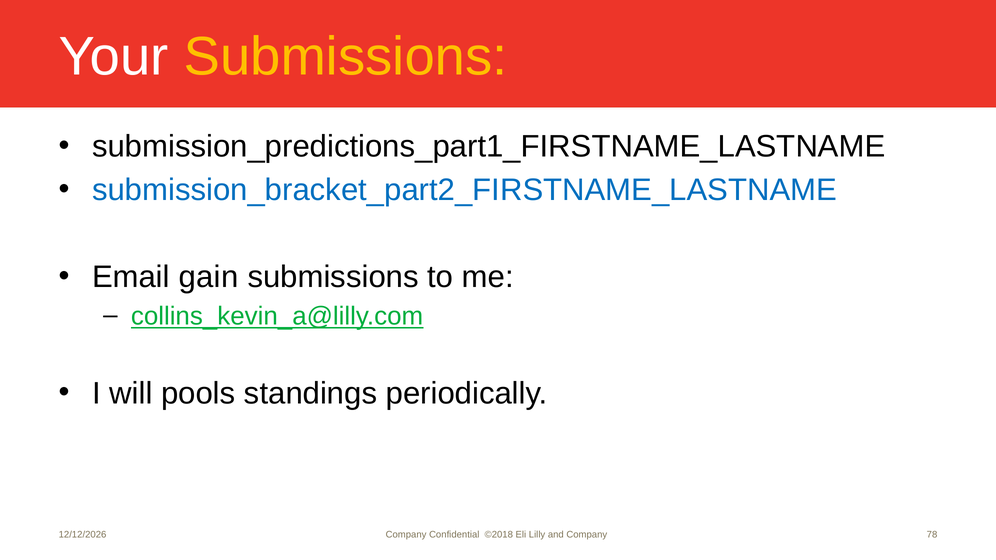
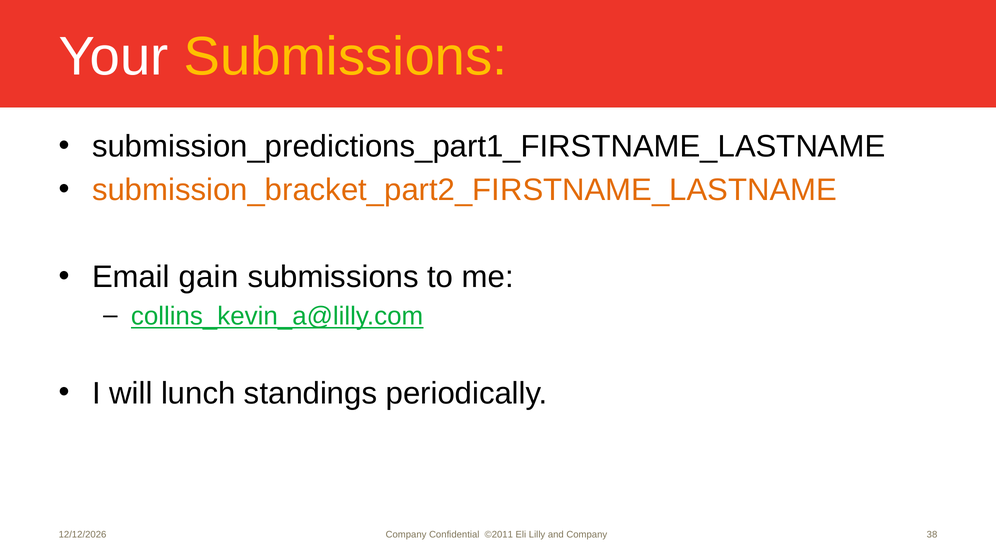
submission_bracket_part2_FIRSTNAME_LASTNAME colour: blue -> orange (464, 190)
pools: pools -> lunch (198, 394)
©2018: ©2018 -> ©2011 (499, 535)
78: 78 -> 38 (932, 535)
